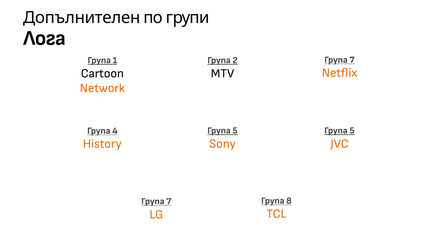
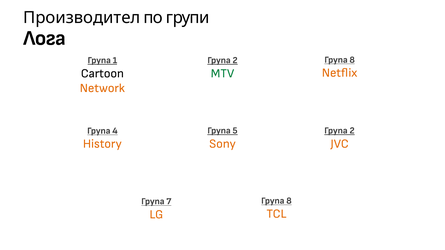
Допълнителен: Допълнителен -> Производител (82, 18)
7: 7 -> 8 (352, 60)
MTV colour: black -> green (223, 73)
5: 5 -> 2 (352, 131)
